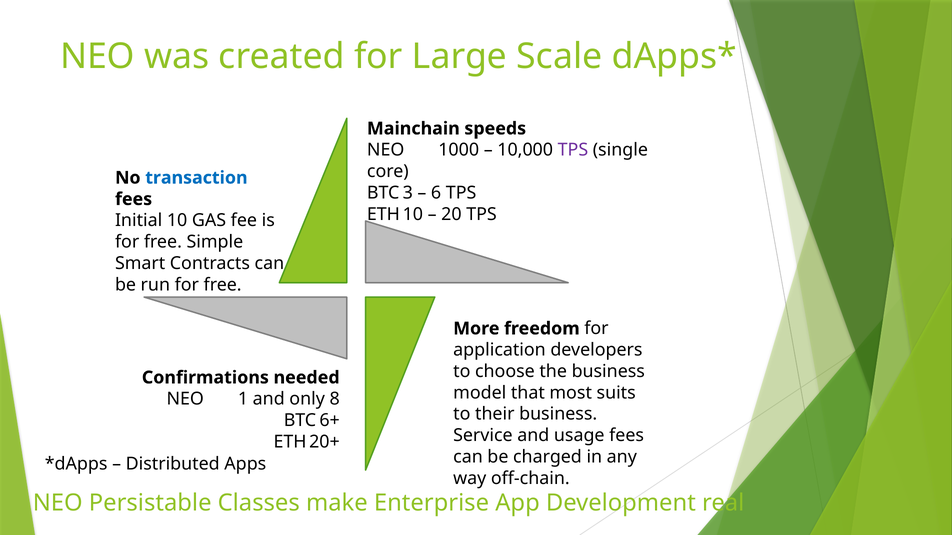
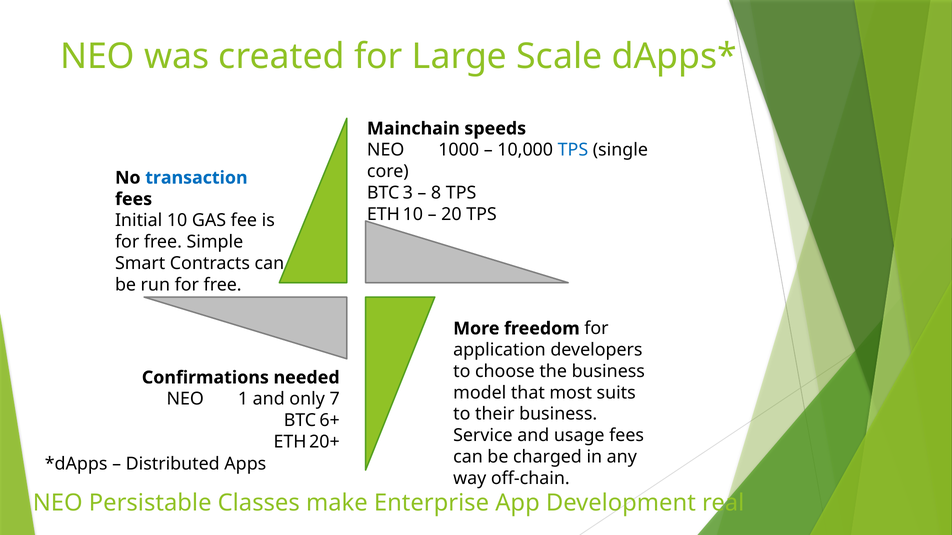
TPS colour: purple -> blue (573, 150)
6: 6 -> 8 (436, 193)
8: 8 -> 7 (335, 399)
